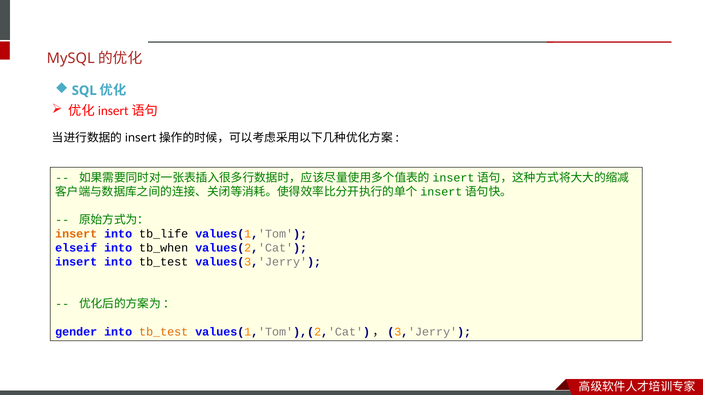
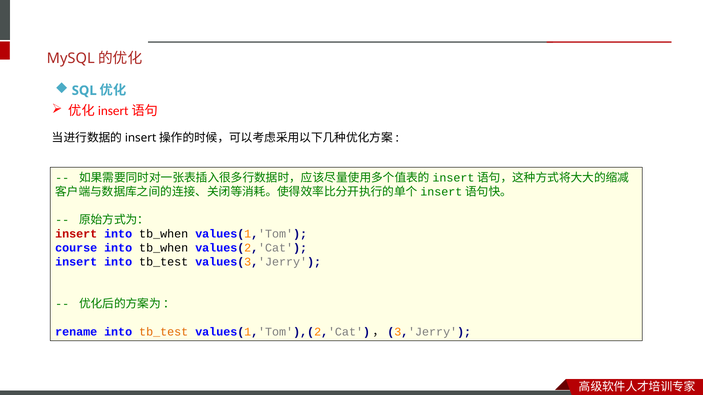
insert colour: orange -> red (76, 234)
tb_life: tb_life -> tb_when (164, 234)
elseif: elseif -> course (76, 248)
gender: gender -> rename (76, 332)
